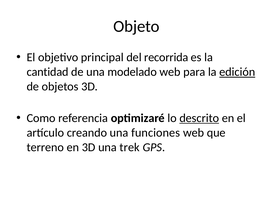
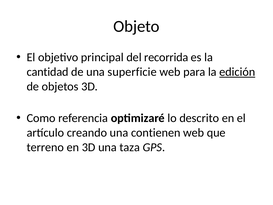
modelado: modelado -> superficie (132, 72)
descrito underline: present -> none (199, 118)
funciones: funciones -> contienen (156, 133)
trek: trek -> taza (130, 147)
